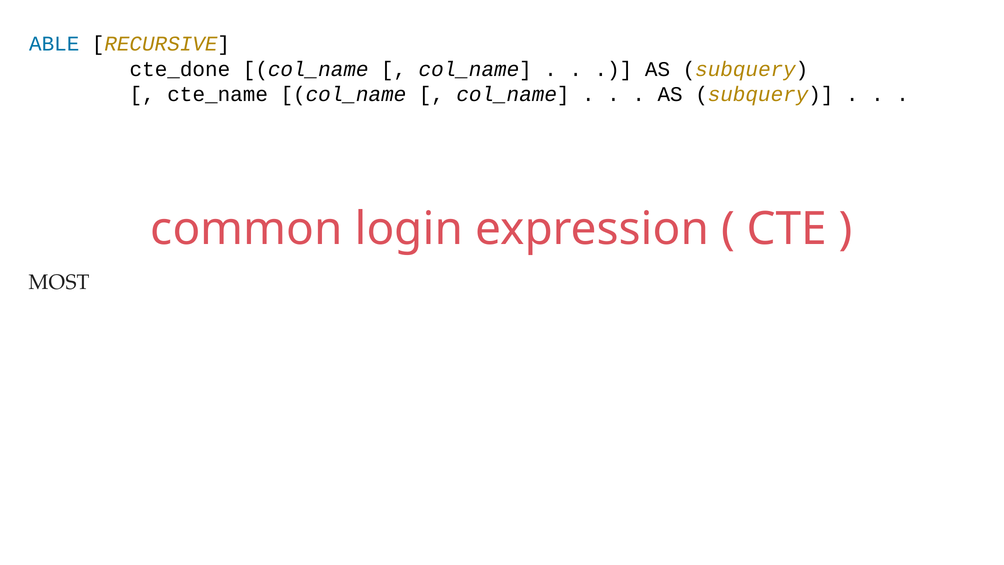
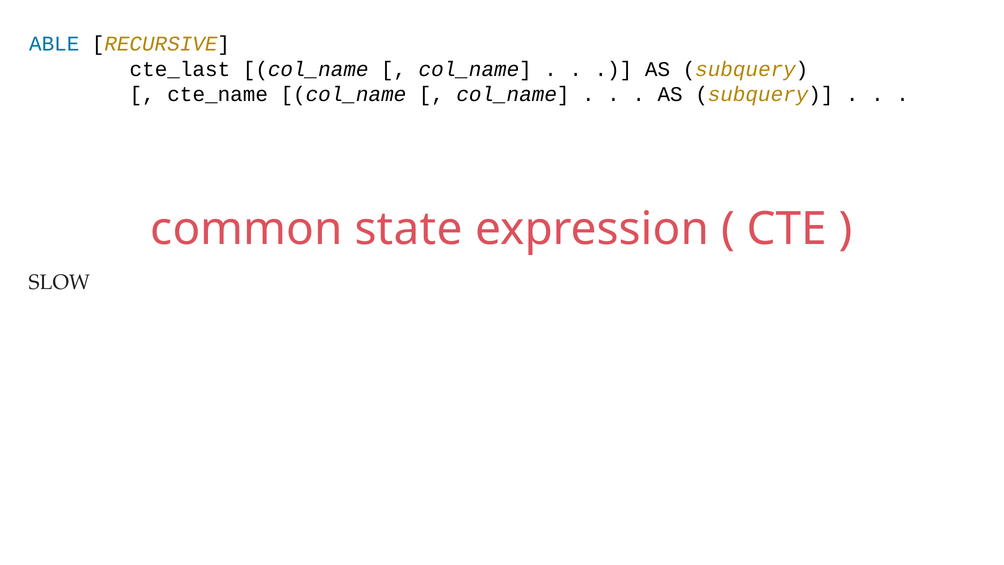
cte_done: cte_done -> cte_last (180, 69)
login: login -> state (409, 229)
MOST: MOST -> SLOW (59, 282)
